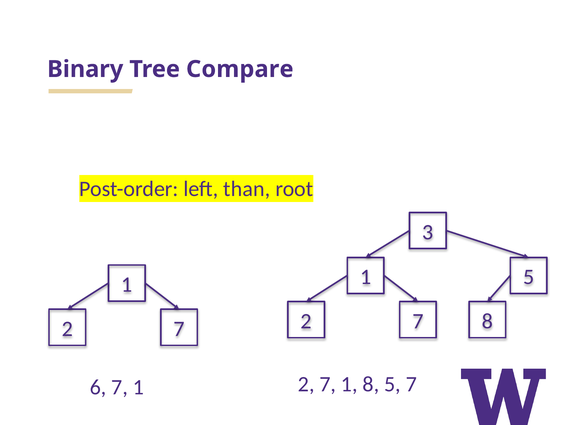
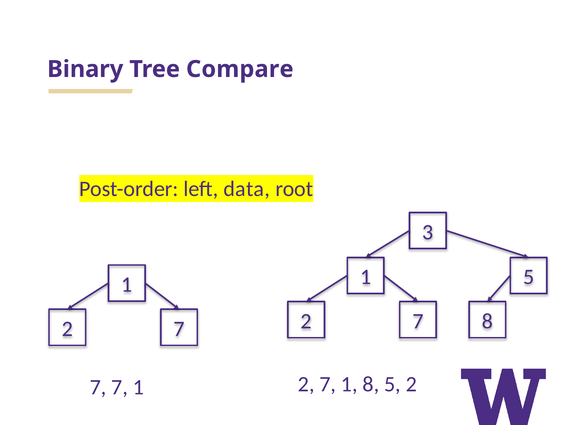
than: than -> data (247, 189)
6: 6 -> 7 (98, 387)
5 7: 7 -> 2 (411, 384)
